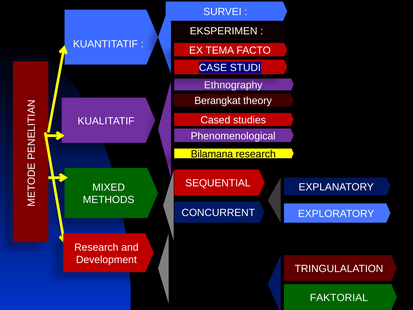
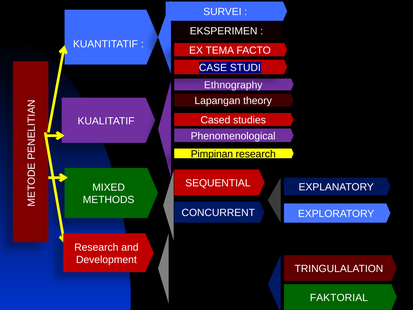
Berangkat: Berangkat -> Lapangan (217, 101)
Bilamana: Bilamana -> Pimpinan (212, 154)
